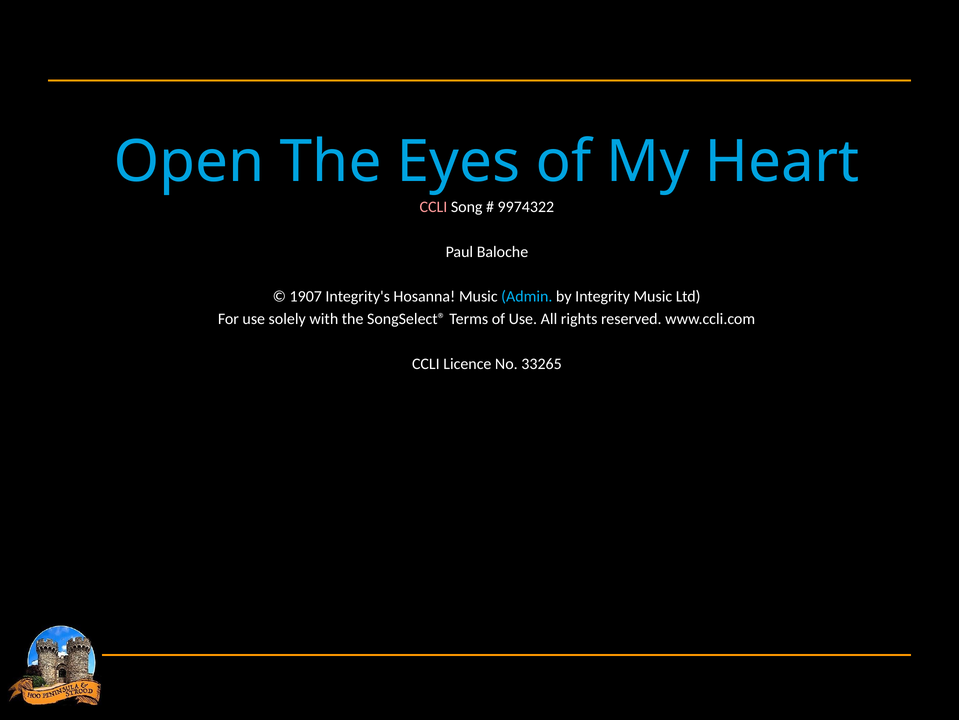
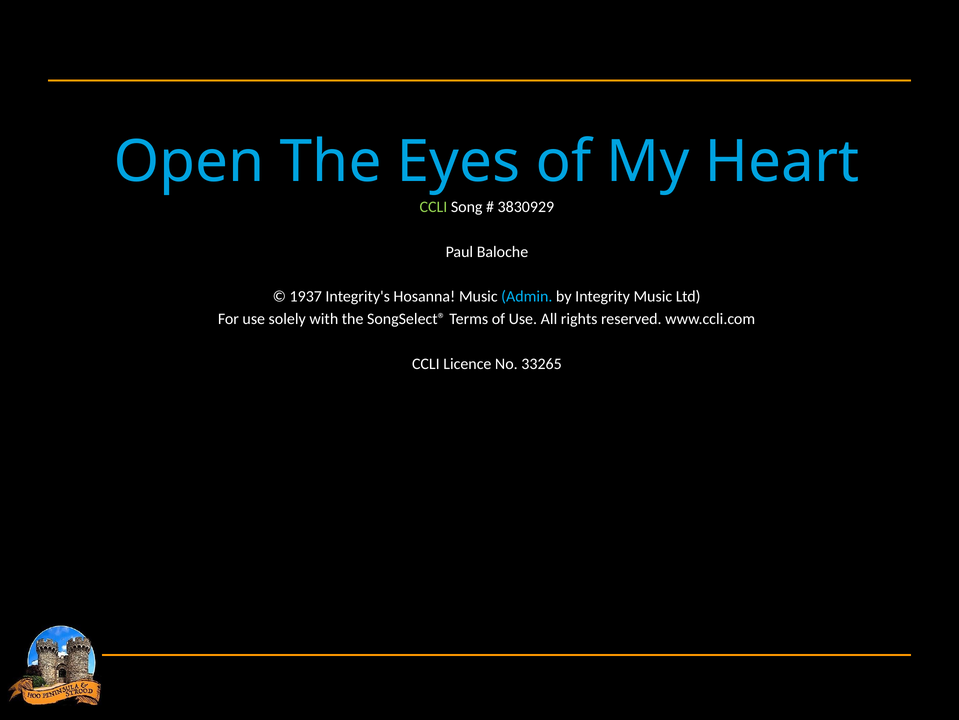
CCLI colour: pink -> light green (433, 207)
9974322: 9974322 -> 3830929 (526, 207)
1907: 1907 -> 1937 (306, 296)
